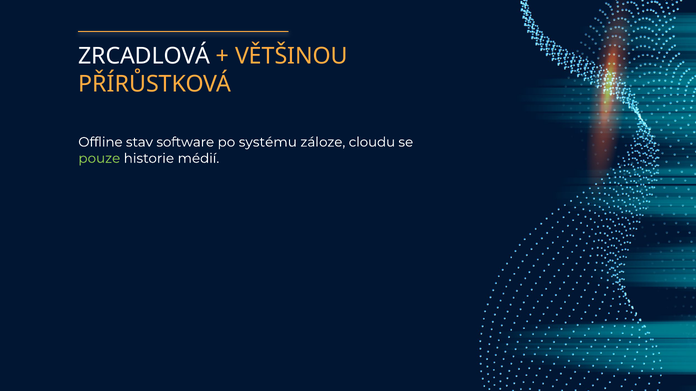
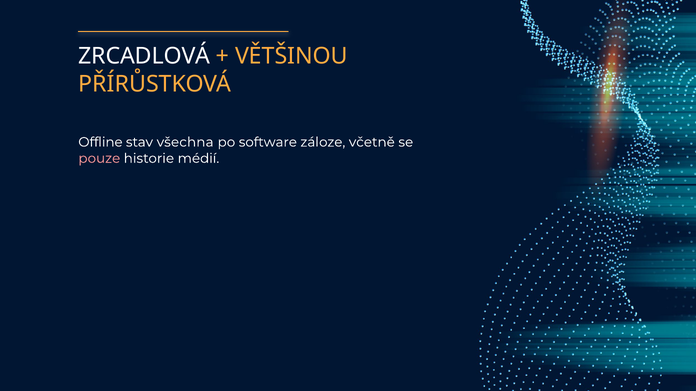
software: software -> všechna (185, 142)
systému: systému -> software (268, 142)
cloudu: cloudu -> včetně (372, 142)
pouze colour: light green -> pink (99, 159)
